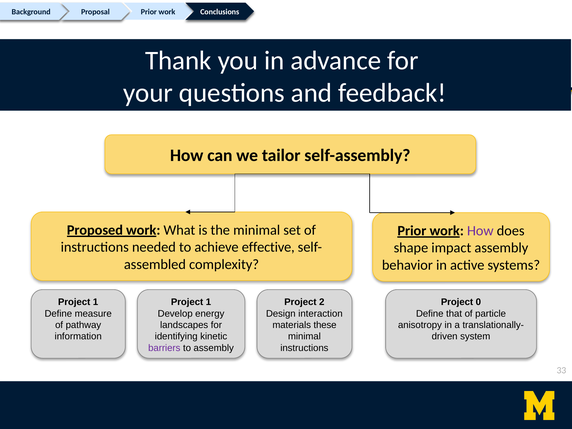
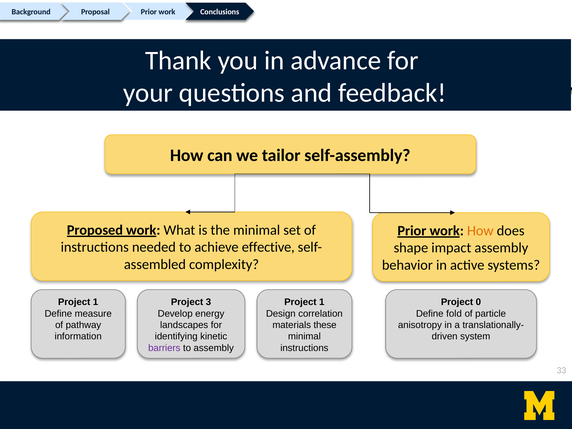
How colour: purple -> orange (480, 231)
1: 1 -> 3 (208, 302)
2: 2 -> 1 (322, 302)
interaction: interaction -> correlation (320, 314)
that: that -> fold (454, 314)
